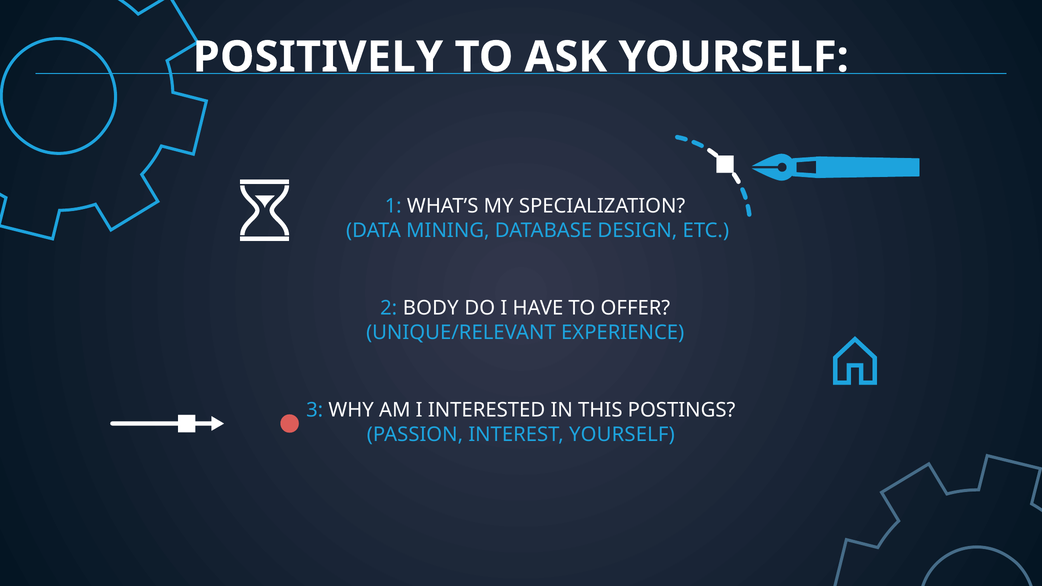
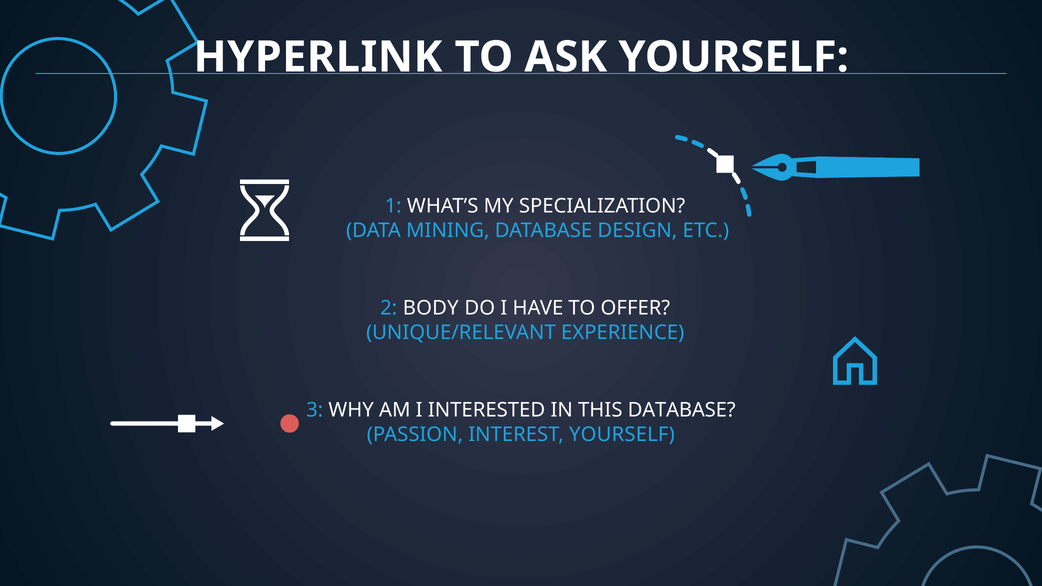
POSITIVELY: POSITIVELY -> HYPERLINK (318, 57)
THIS POSTINGS: POSTINGS -> DATABASE (682, 410)
